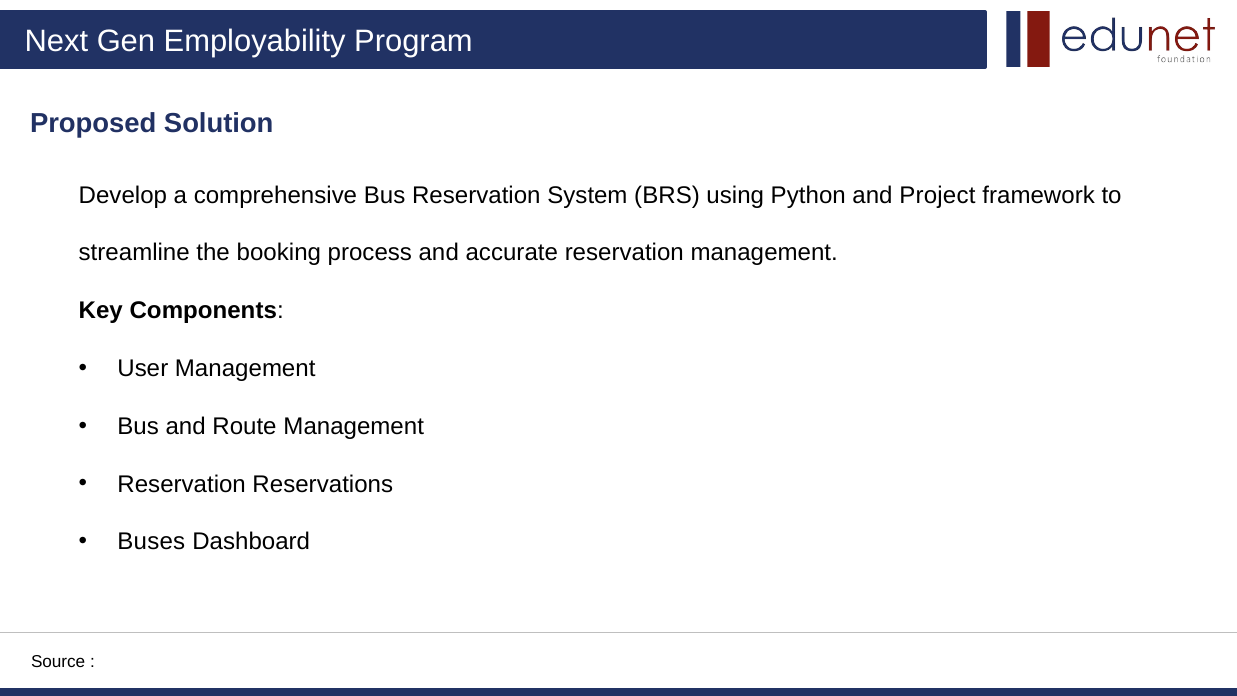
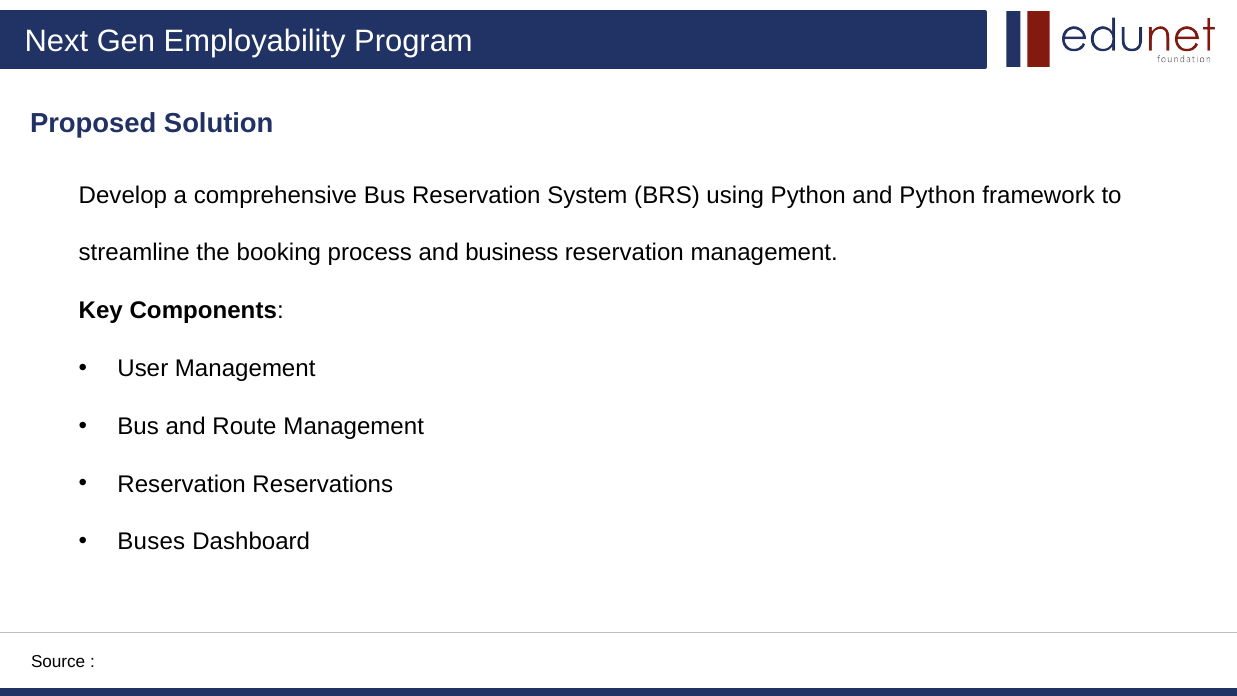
and Project: Project -> Python (937, 195)
accurate: accurate -> business (512, 253)
